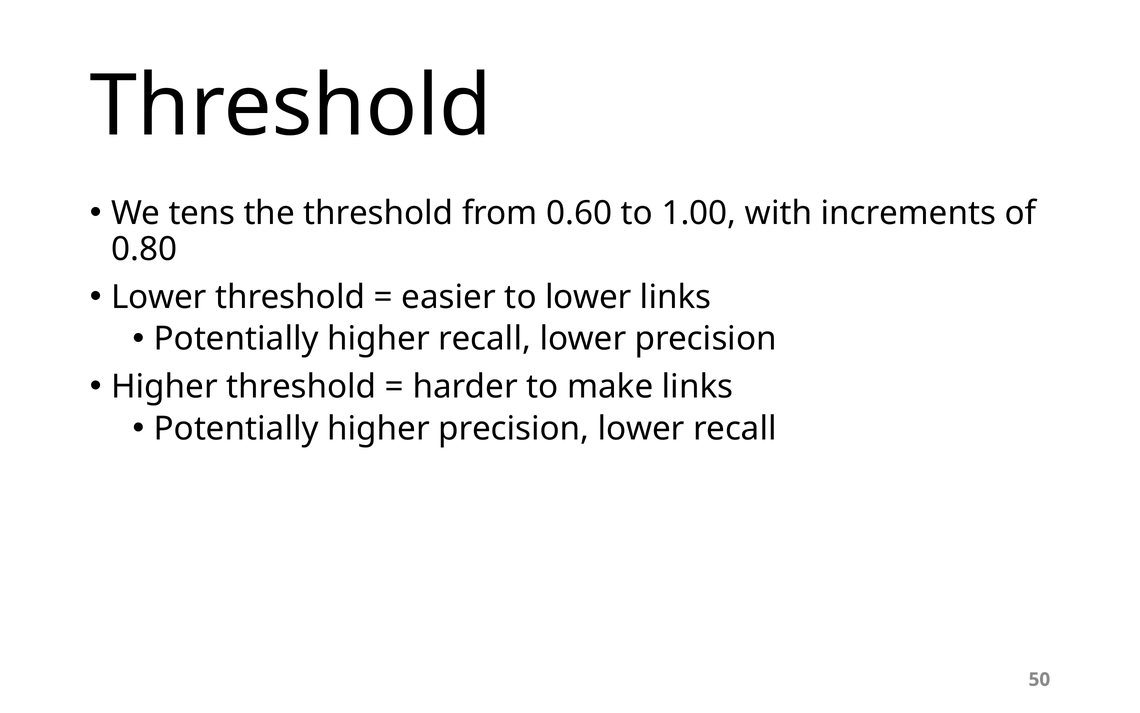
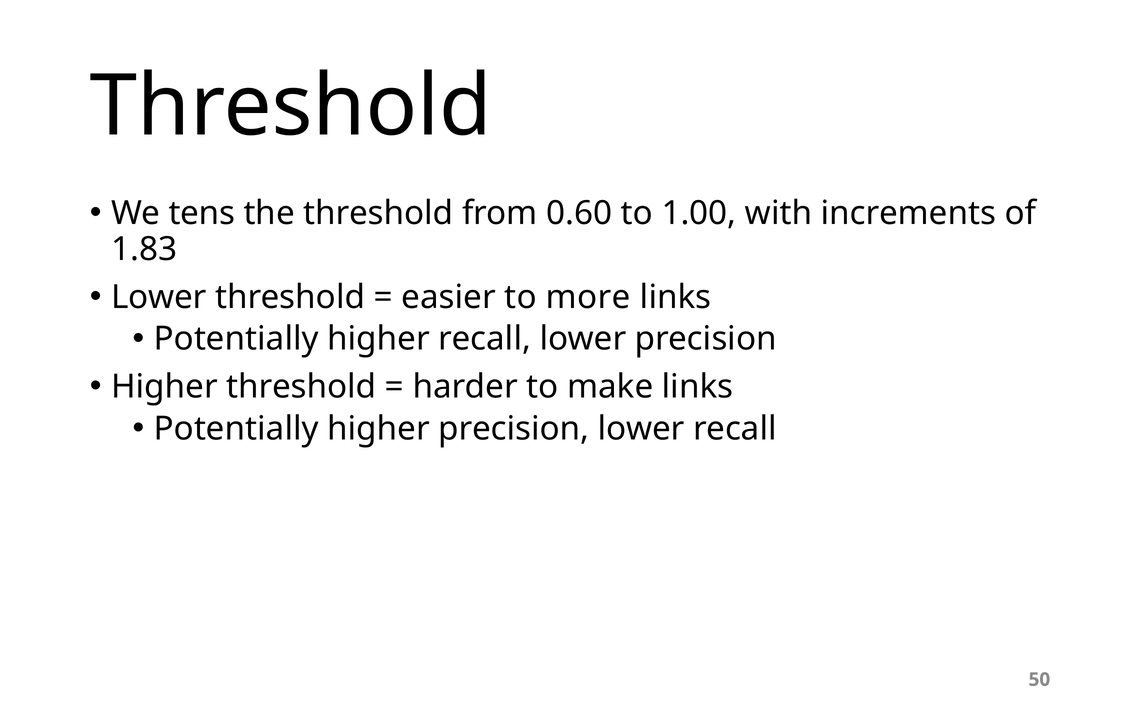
0.80: 0.80 -> 1.83 (144, 249)
to lower: lower -> more (588, 297)
